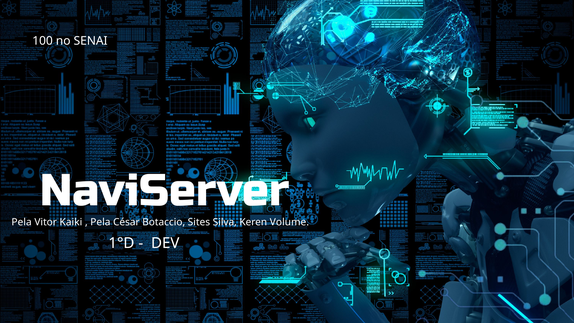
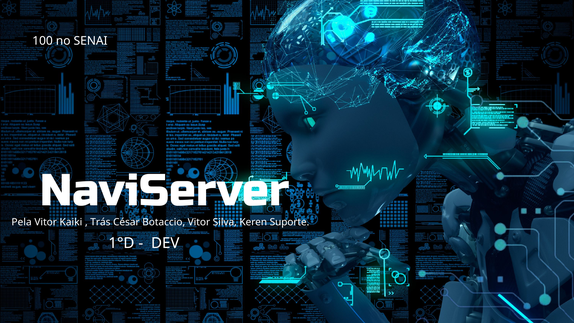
Pela: Pela -> Trás (100, 222)
Botaccio Sites: Sites -> Vitor (199, 222)
Volume: Volume -> Suporte (290, 222)
